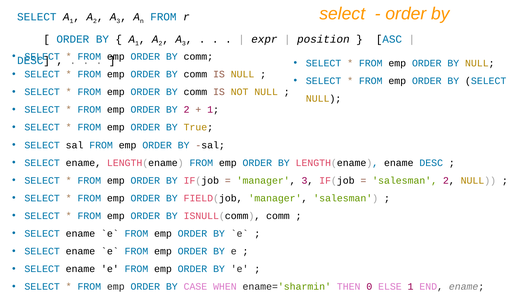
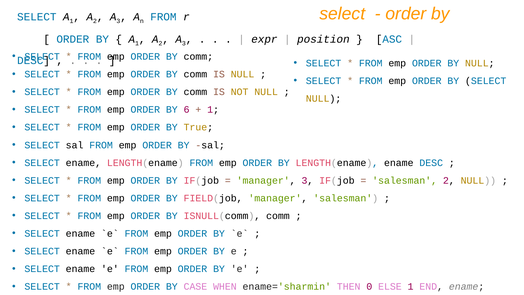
BY 2: 2 -> 6 (187, 110)
